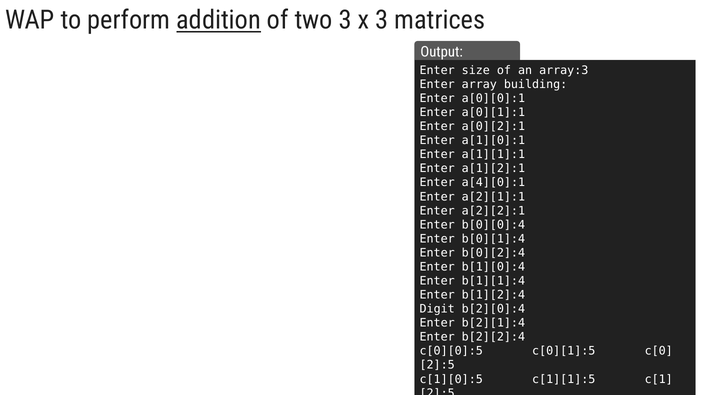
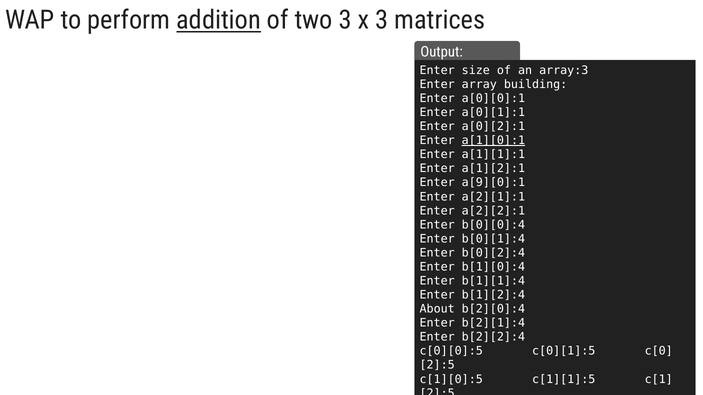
a[1][0]:1 underline: none -> present (493, 141)
a[4][0]:1: a[4][0]:1 -> a[9][0]:1 (493, 183)
Digit: Digit -> About (437, 309)
